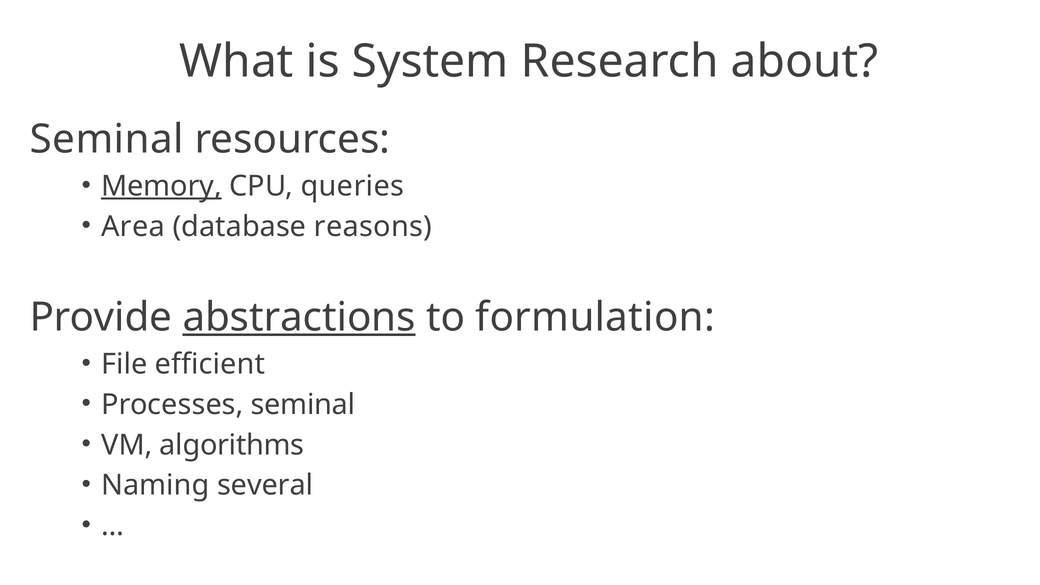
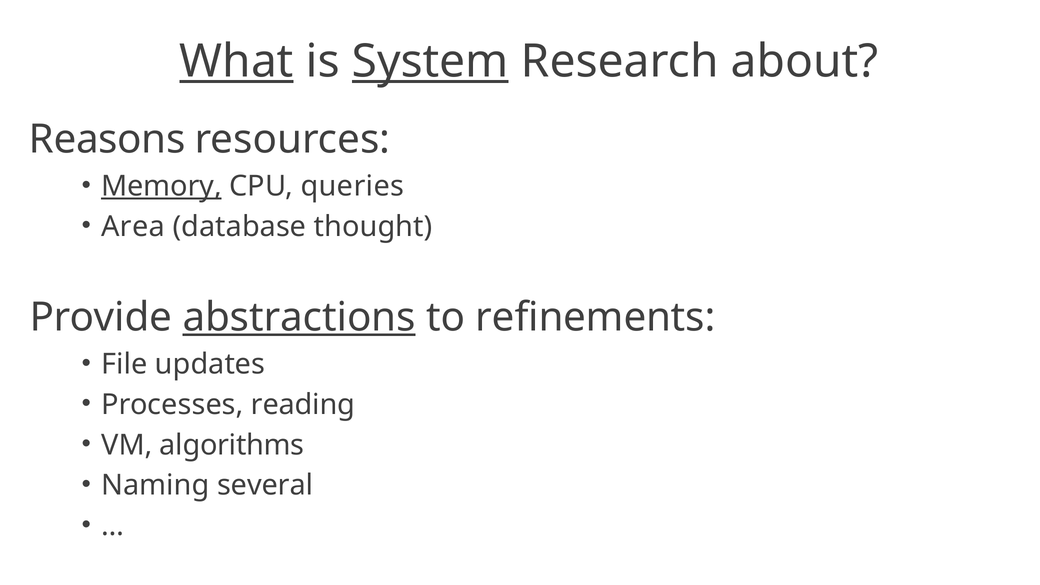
What underline: none -> present (237, 62)
System underline: none -> present (430, 62)
Seminal: Seminal -> Reasons (107, 139)
reasons: reasons -> thought (373, 227)
formulation: formulation -> refinements (595, 317)
efficient: efficient -> updates (210, 364)
Processes seminal: seminal -> reading (303, 405)
